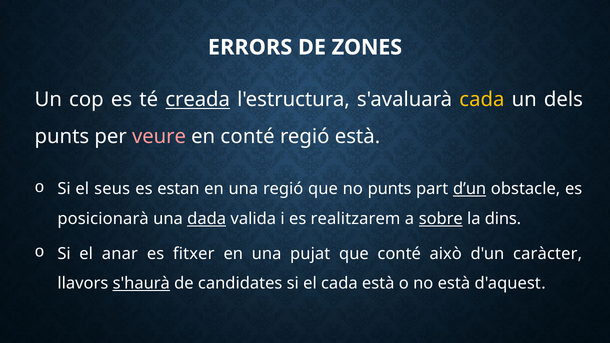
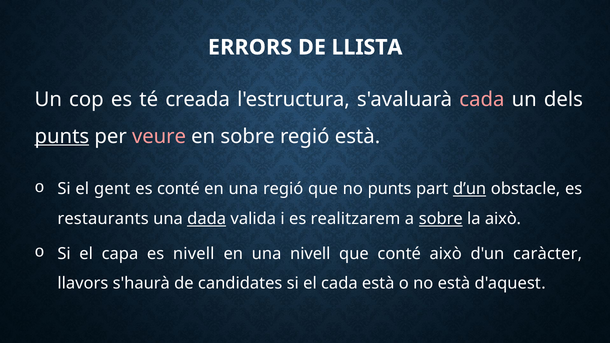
ZONES: ZONES -> LLISTA (367, 47)
creada underline: present -> none (198, 100)
cada colour: yellow -> pink (482, 100)
punts underline: none -> present (62, 136)
en conté: conté -> sobre (248, 136)
seus: seus -> gent (112, 189)
es estan: estan -> conté (178, 189)
posicionarà: posicionarà -> restaurants (103, 219)
la dins: dins -> això (503, 219)
anar: anar -> capa (120, 254)
es fitxer: fitxer -> nivell (194, 254)
una pujat: pujat -> nivell (310, 254)
s'haurà underline: present -> none (141, 284)
